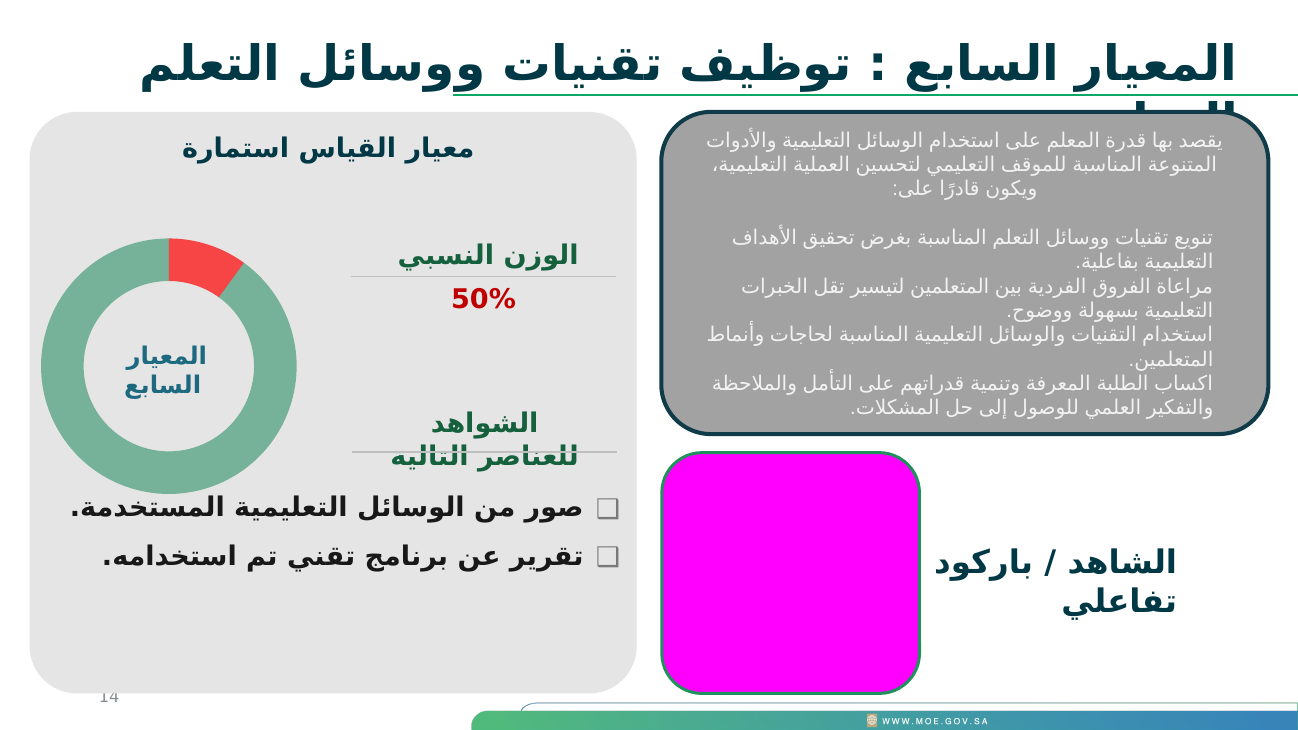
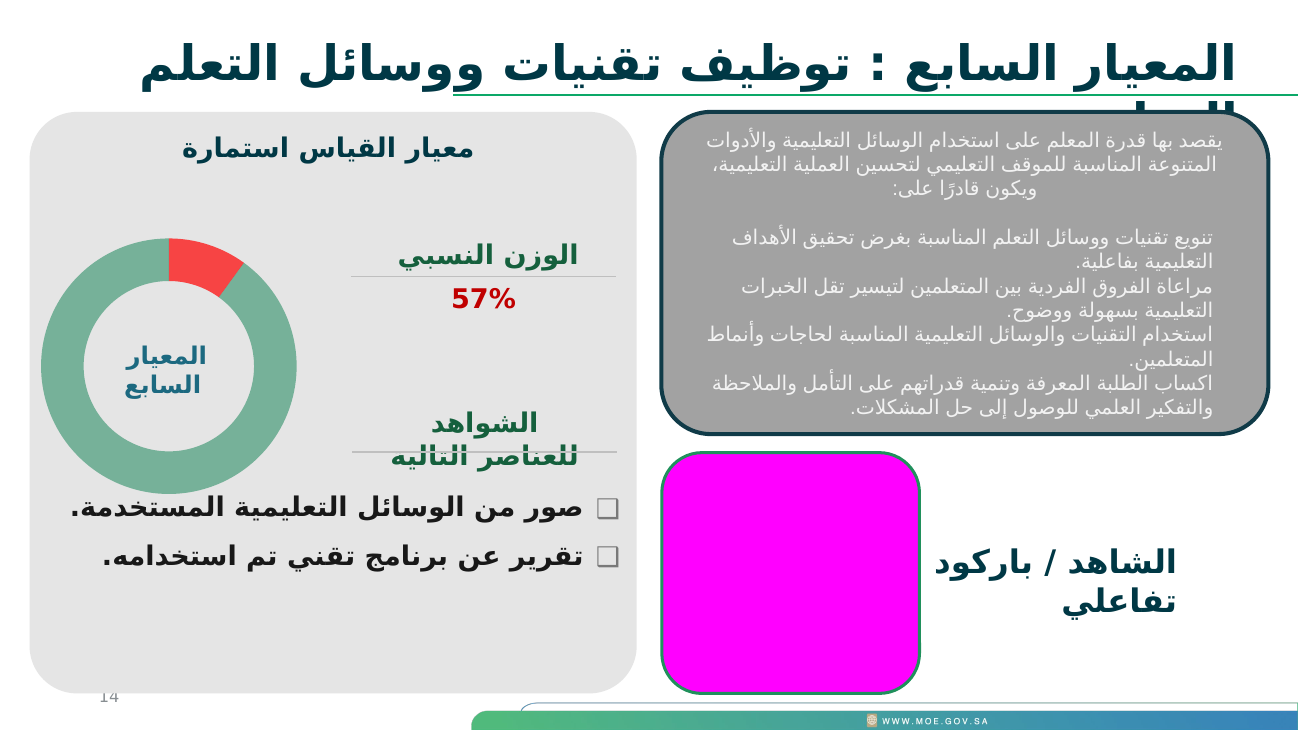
50%: 50% -> 57% (483, 300)
